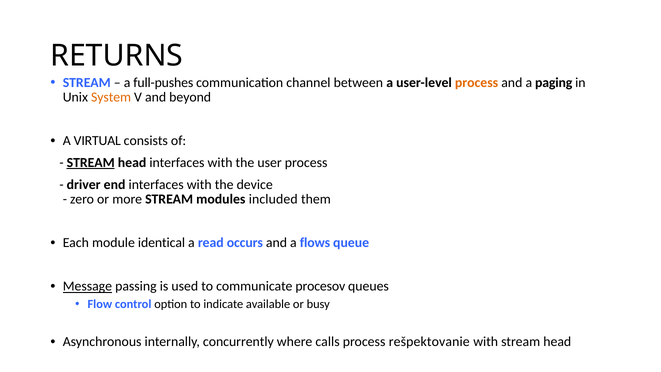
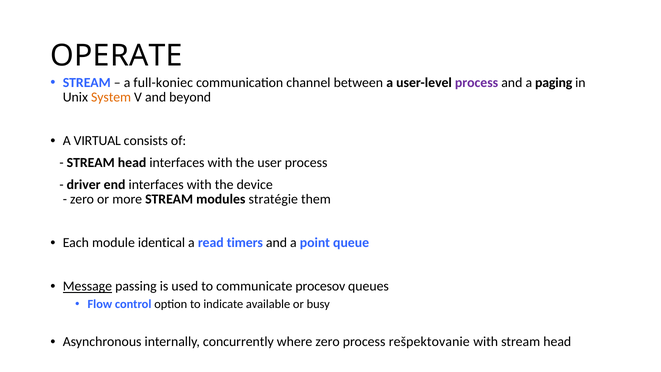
RETURNS: RETURNS -> OPERATE (117, 56)
full-pushes: full-pushes -> full-koniec (163, 82)
process colour: orange -> purple (477, 82)
STREAM underline: present -> none (91, 163)
included: included -> stratégie (273, 199)
occurs: occurs -> timers (245, 243)
flows: flows -> point (315, 243)
where calls: calls -> zero (328, 342)
